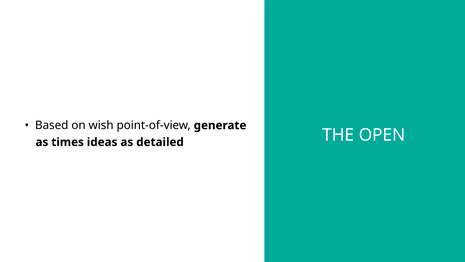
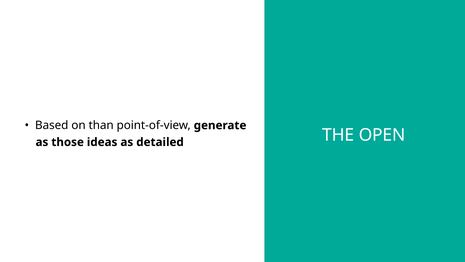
wish: wish -> than (101, 125)
times: times -> those (68, 142)
